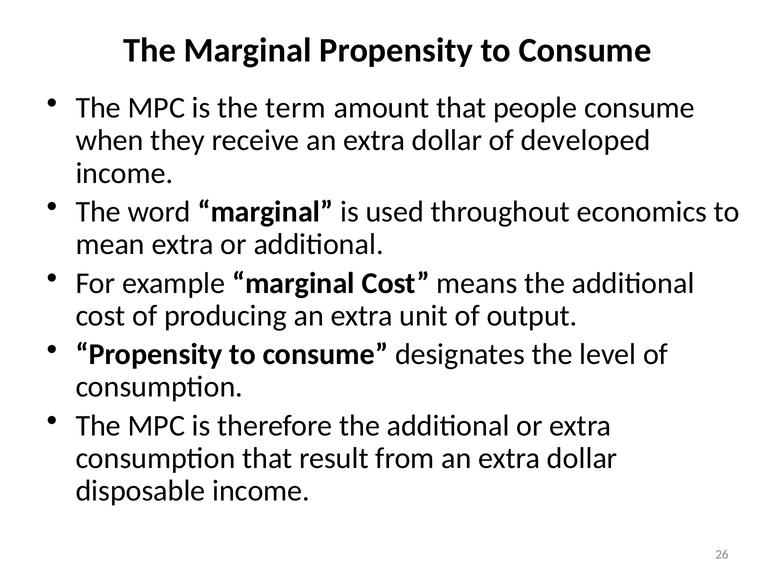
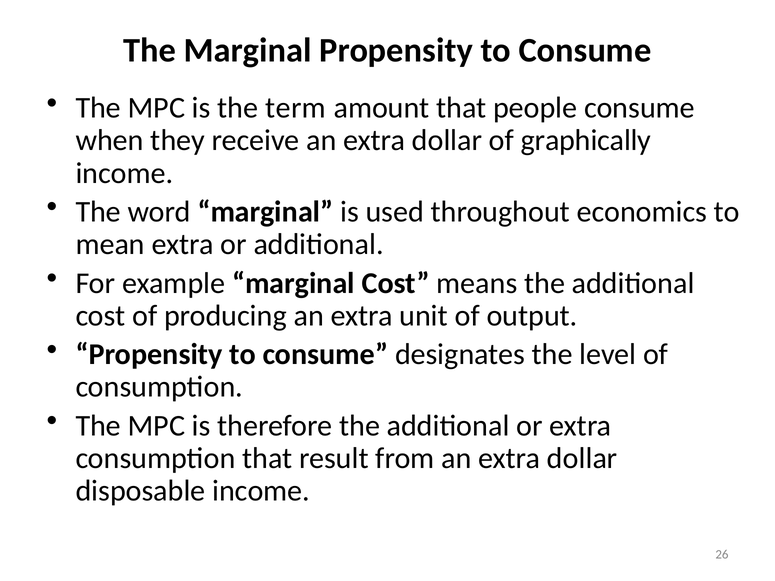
developed: developed -> graphically (586, 141)
